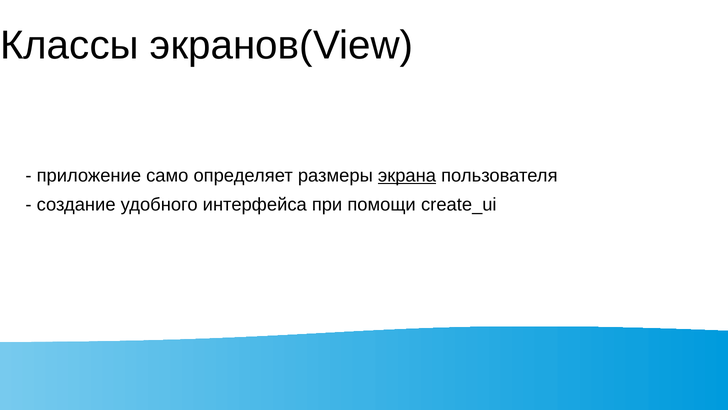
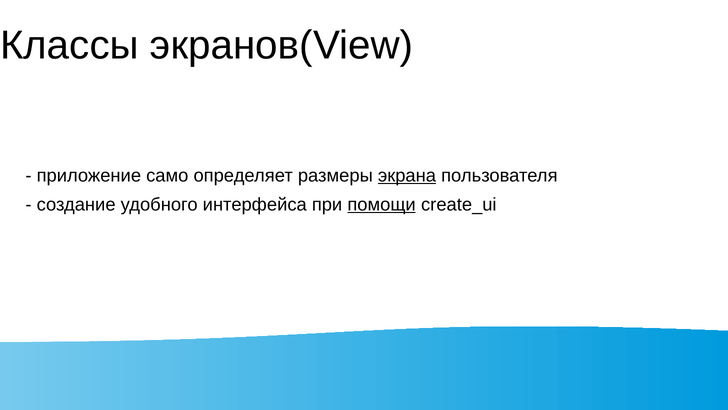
помощи underline: none -> present (382, 205)
